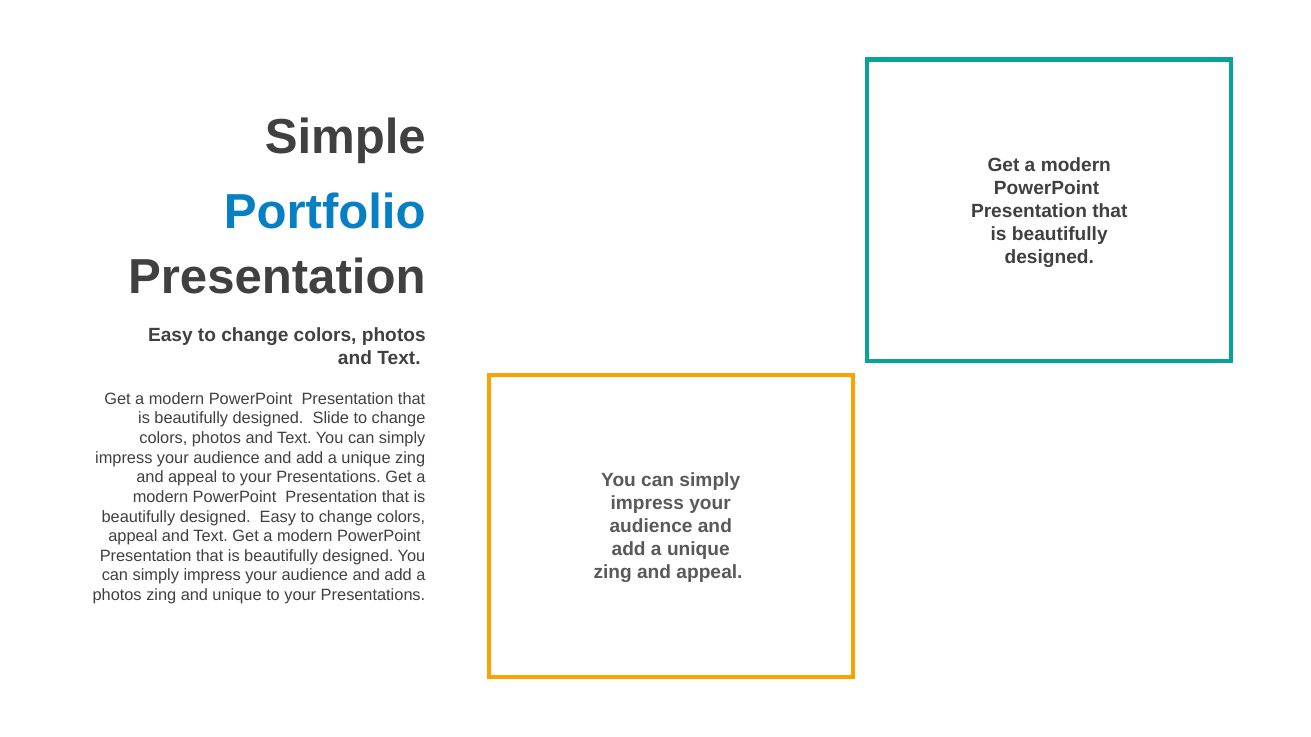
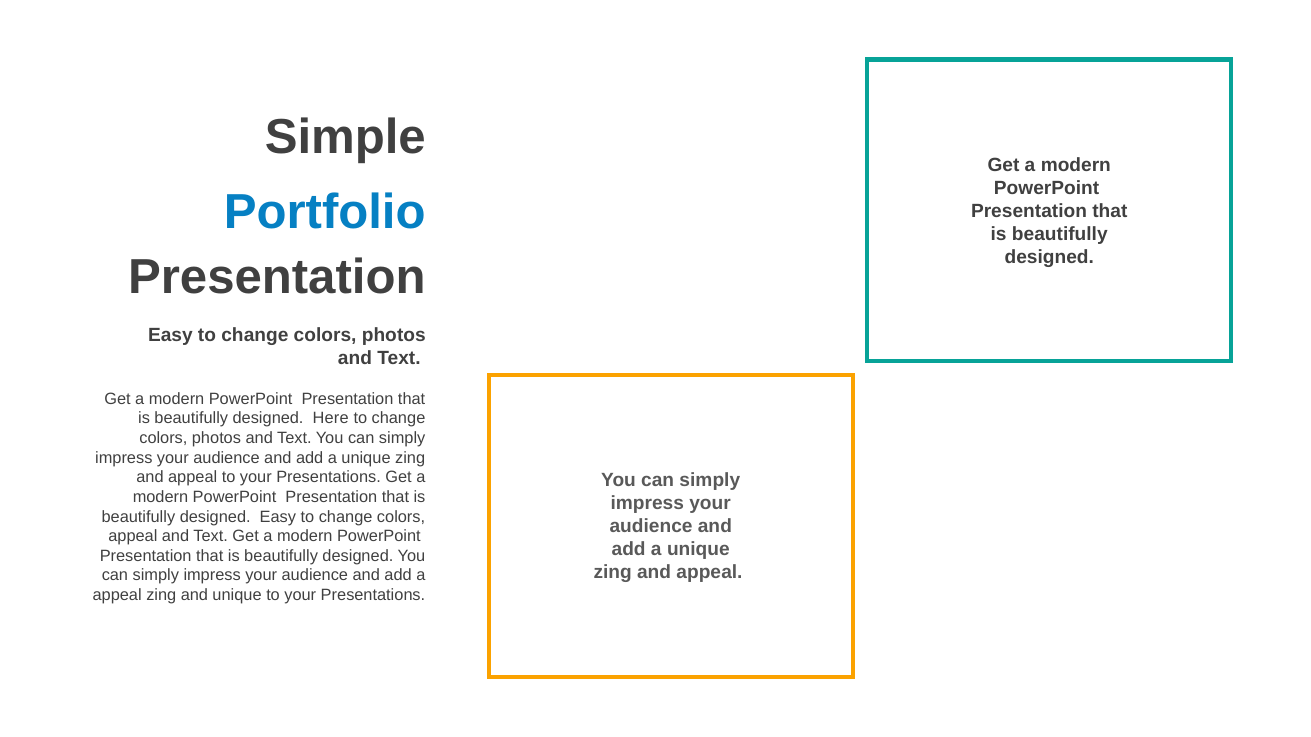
Slide: Slide -> Here (331, 419)
photos: photos -> appeal (117, 596)
